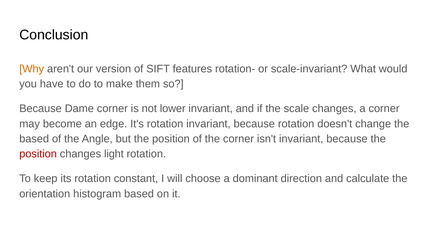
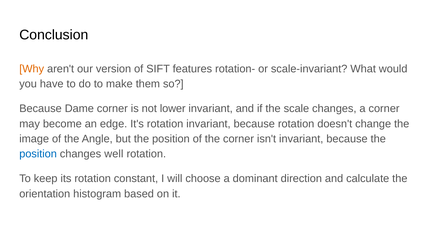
based: based -> image (34, 139)
position colour: red -> blue (38, 154)
light: light -> well (114, 154)
